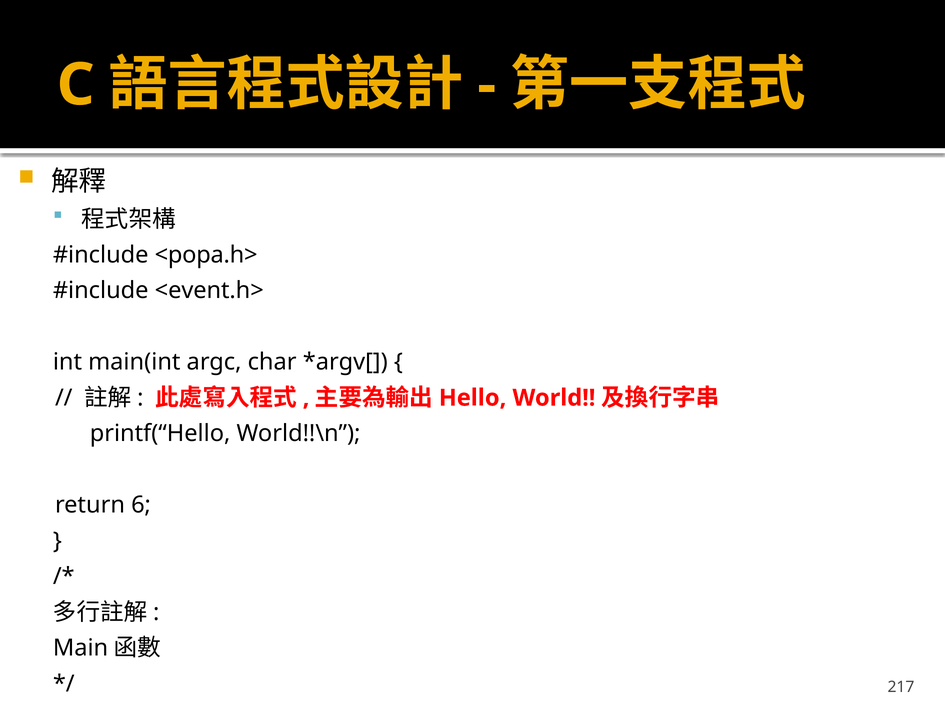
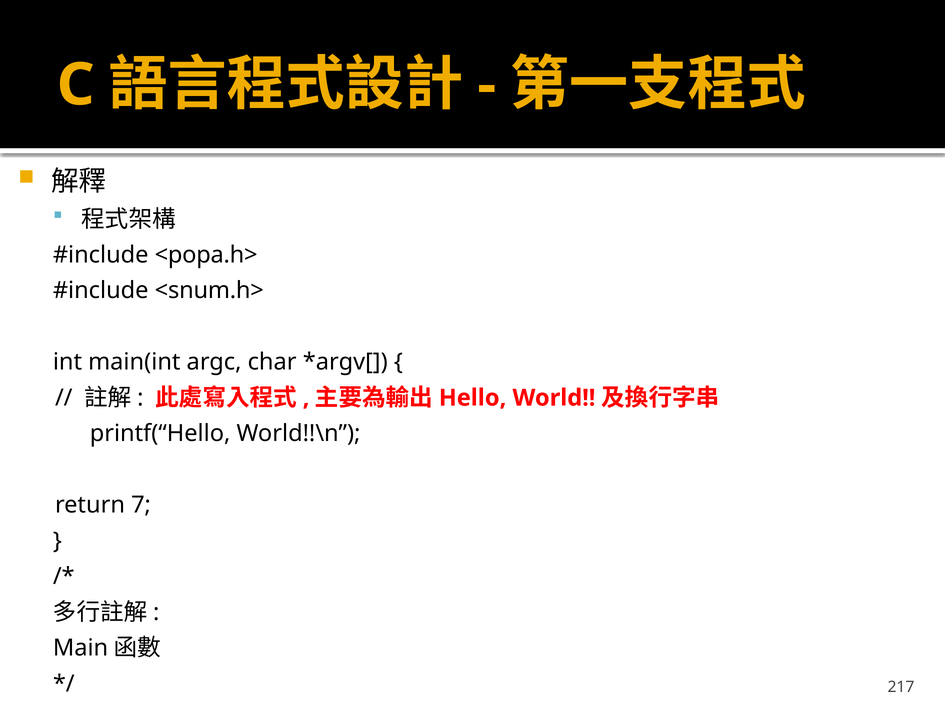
<event.h>: <event.h> -> <snum.h> (209, 291)
6: 6 -> 7 (141, 505)
